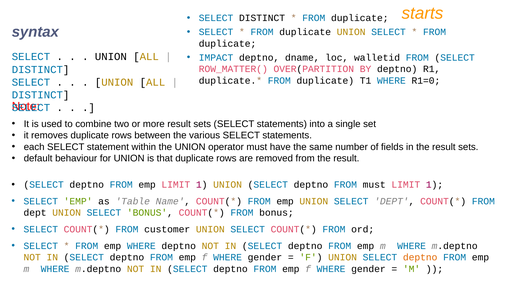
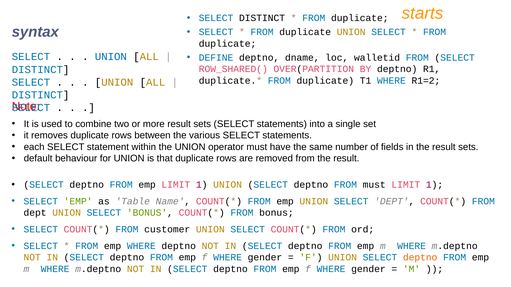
IMPACT: IMPACT -> DEFINE (216, 58)
UNION colour: black -> blue (111, 57)
ROW_MATTER(: ROW_MATTER( -> ROW_SHARED( (233, 69)
R1=0: R1=0 -> R1=2 (426, 81)
